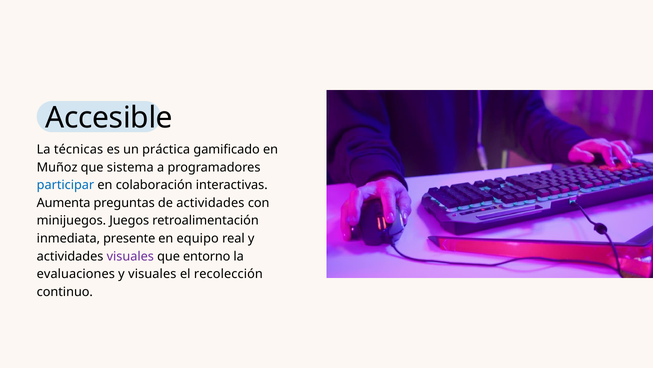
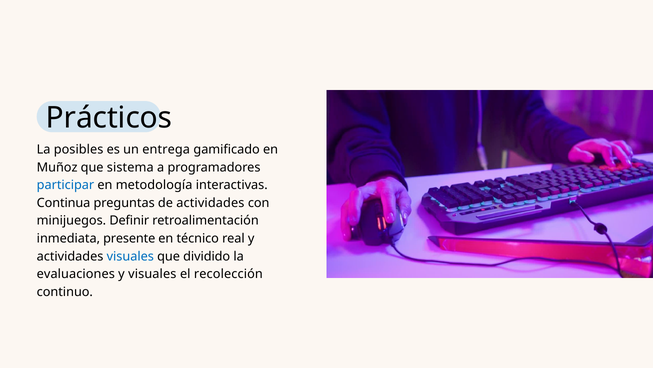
Accesible: Accesible -> Prácticos (109, 118)
técnicas: técnicas -> posibles (79, 149)
práctica: práctica -> entrega (166, 149)
colaboración: colaboración -> metodología (154, 185)
Aumenta: Aumenta -> Continua (64, 203)
Juegos: Juegos -> Definir (129, 220)
equipo: equipo -> técnico (198, 238)
visuales colour: purple -> blue (130, 256)
entorno: entorno -> dividido (207, 256)
